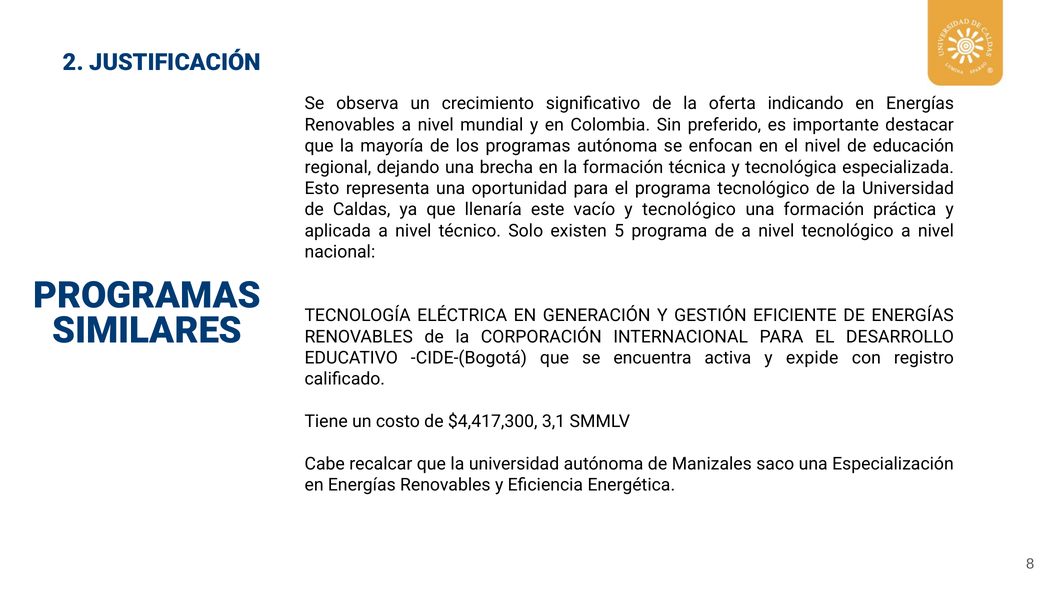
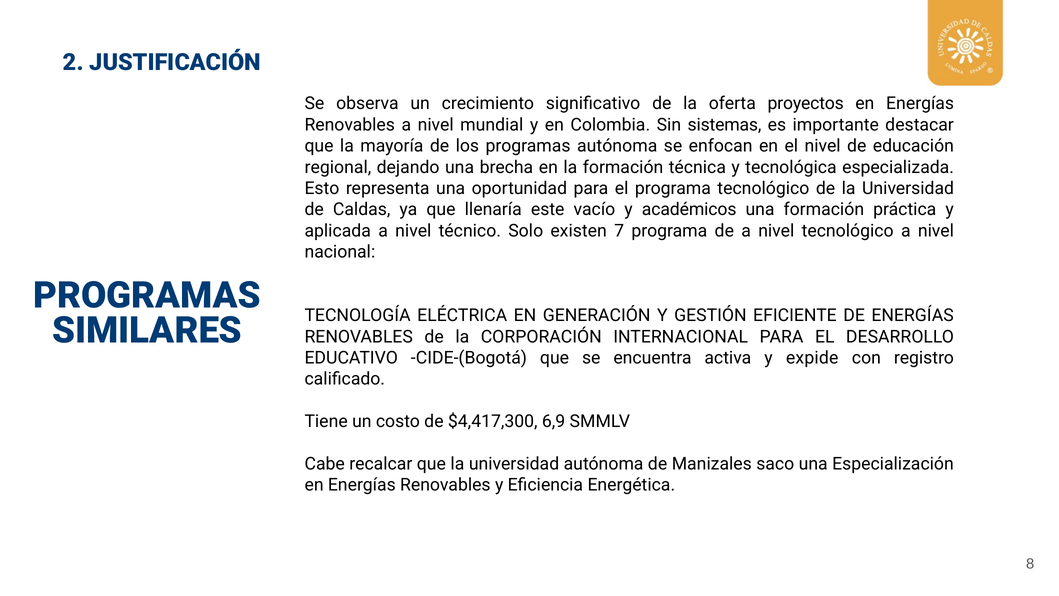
indicando: indicando -> proyectos (806, 104)
preferido: preferido -> sistemas (724, 125)
y tecnológico: tecnológico -> académicos (689, 209)
5: 5 -> 7 (619, 231)
3,1: 3,1 -> 6,9 (554, 421)
